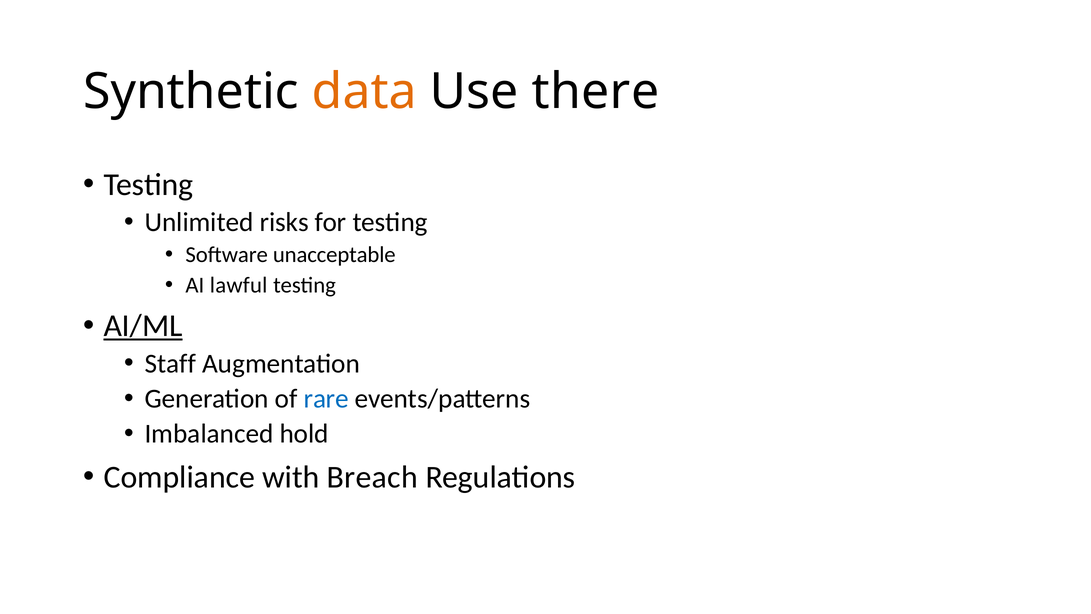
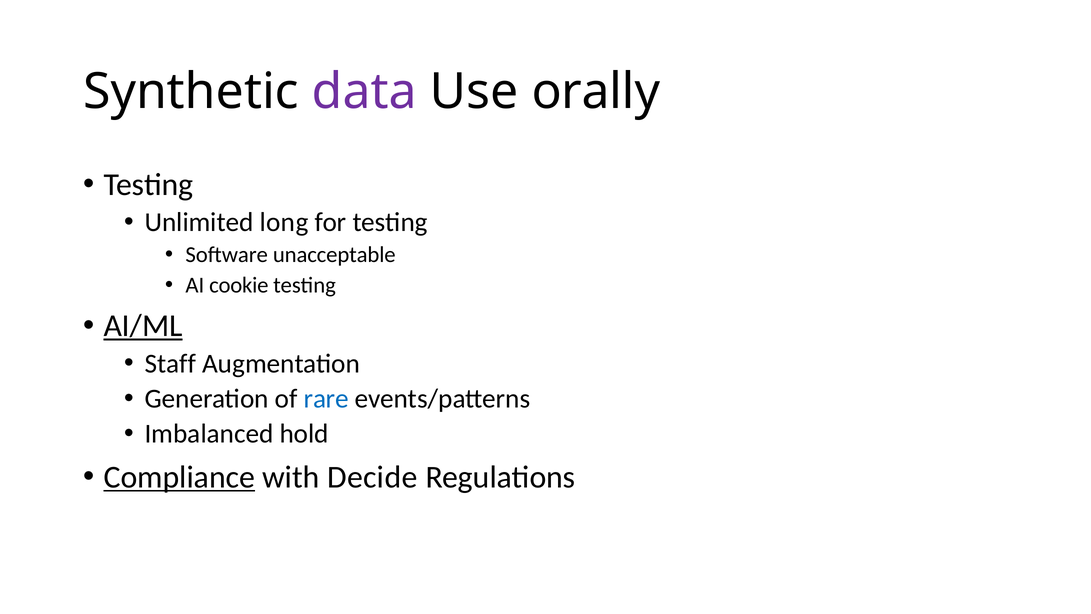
data colour: orange -> purple (364, 92)
there: there -> orally (596, 92)
risks: risks -> long (284, 222)
lawful: lawful -> cookie (239, 285)
Compliance underline: none -> present (179, 477)
Breach: Breach -> Decide (372, 477)
